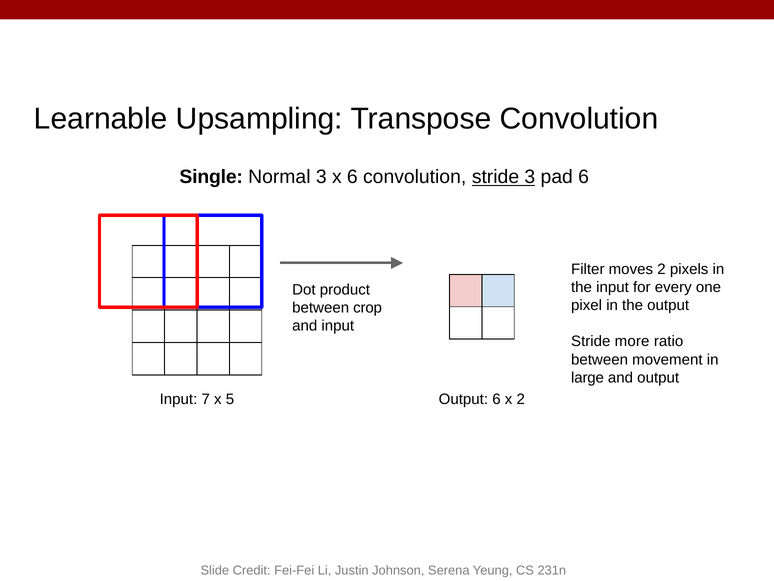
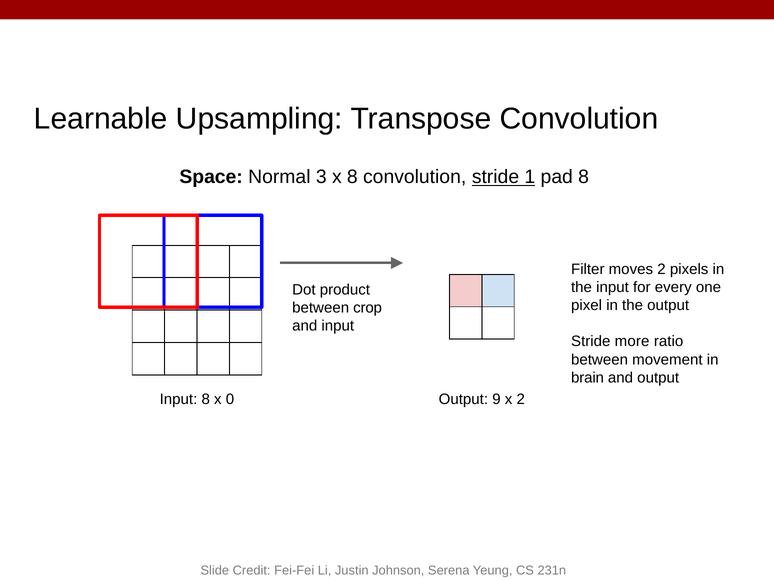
Single: Single -> Space (211, 177)
x 6: 6 -> 8 (352, 177)
stride 3: 3 -> 1 (530, 177)
pad 6: 6 -> 8 (584, 177)
large: large -> brain (588, 377)
Input 7: 7 -> 8 (206, 399)
5: 5 -> 0 (230, 399)
Output 6: 6 -> 9 (496, 399)
